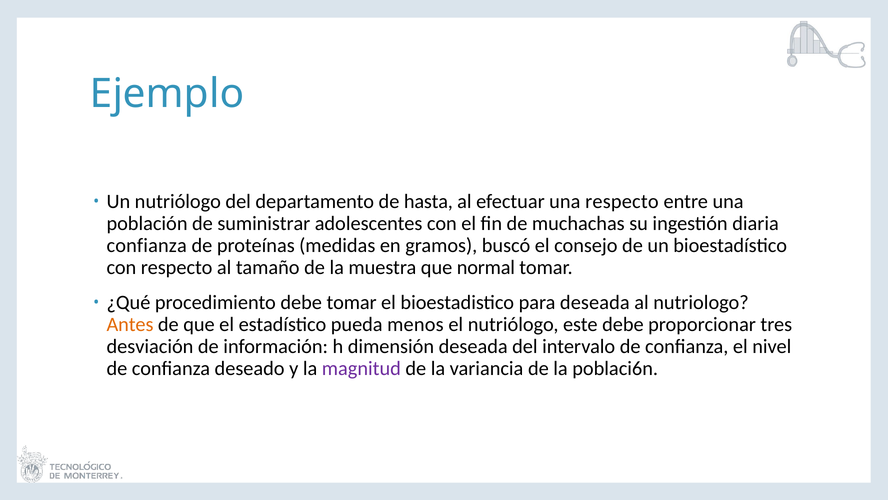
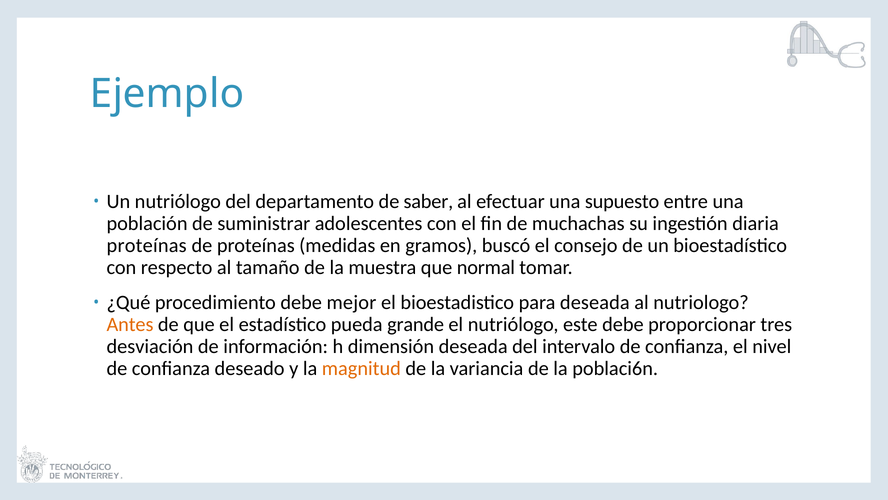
hasta: hasta -> saber (428, 201)
una respecto: respecto -> supuesto (622, 201)
confianza: confianza -> proteínas (147, 245)
debe tomar: tomar -> mejor (351, 302)
menos: menos -> grande (416, 324)
magnitud colour: purple -> orange (361, 368)
